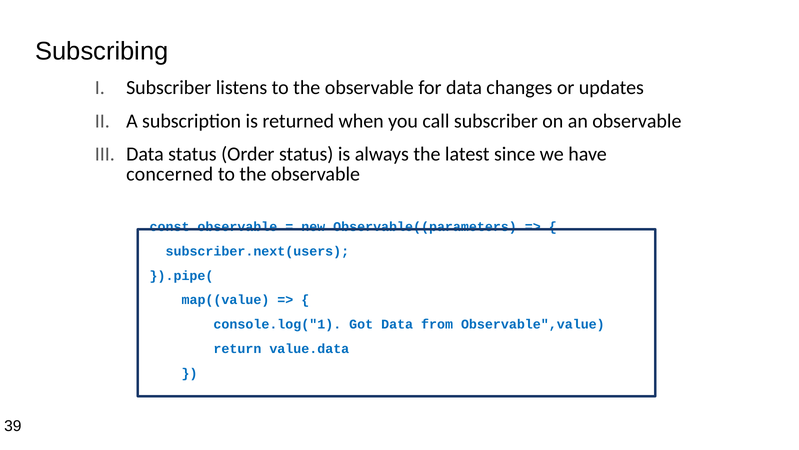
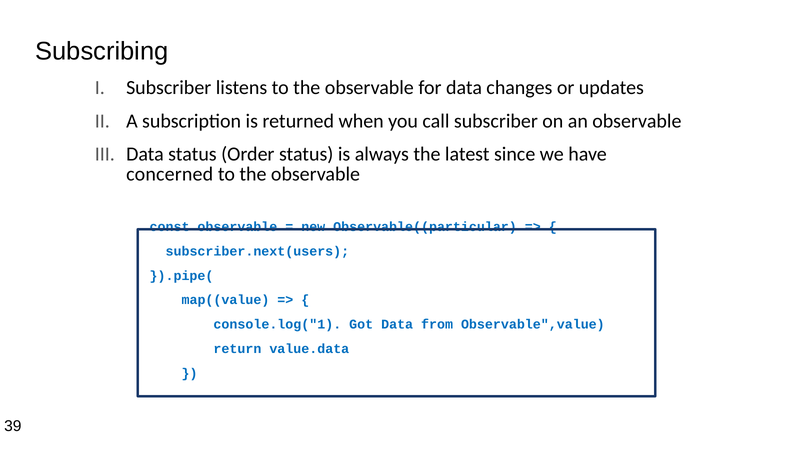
Observable((parameters: Observable((parameters -> Observable((particular (425, 227)
